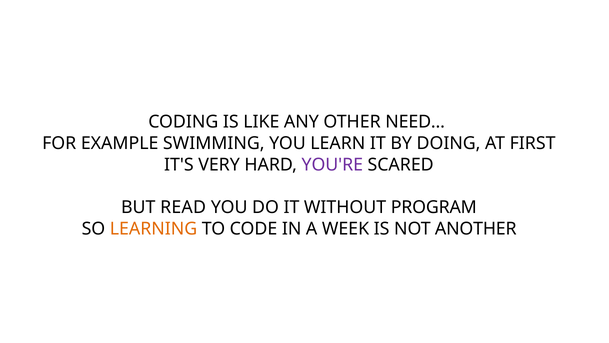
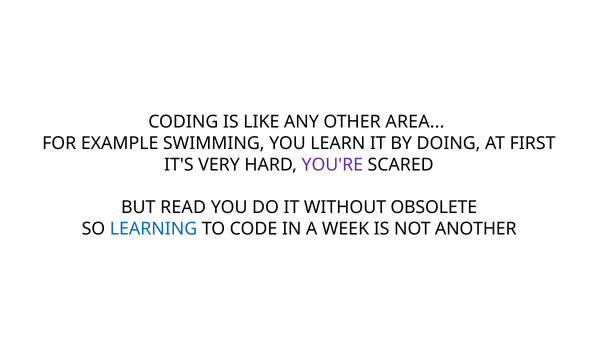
NEED: NEED -> AREA (415, 122)
PROGRAM: PROGRAM -> OBSOLETE (434, 207)
LEARNING colour: orange -> blue (154, 228)
